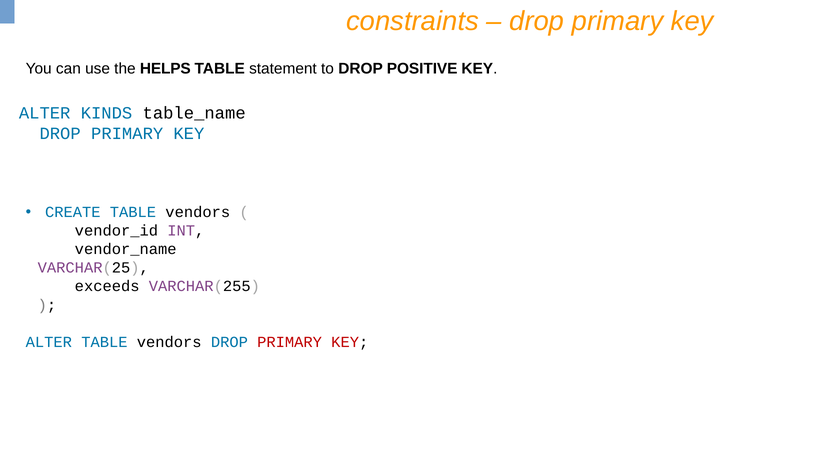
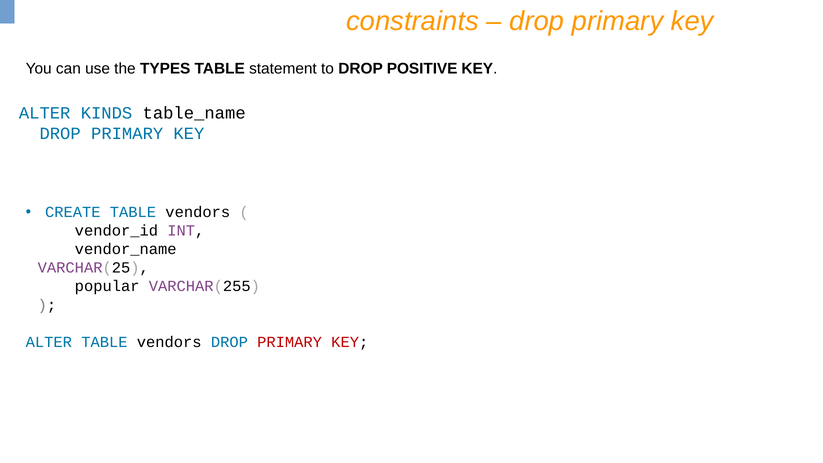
HELPS: HELPS -> TYPES (165, 69)
exceeds: exceeds -> popular (107, 286)
